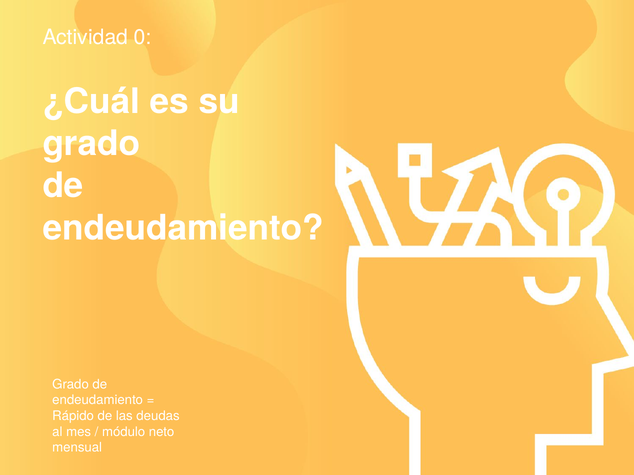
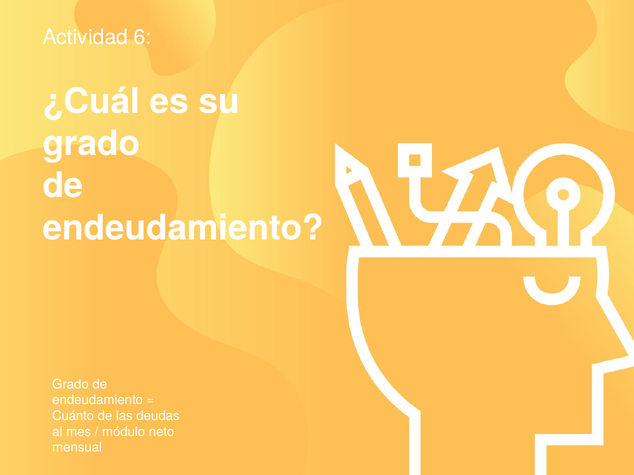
0: 0 -> 6 (143, 37)
Rápido: Rápido -> Cuánto (73, 416)
